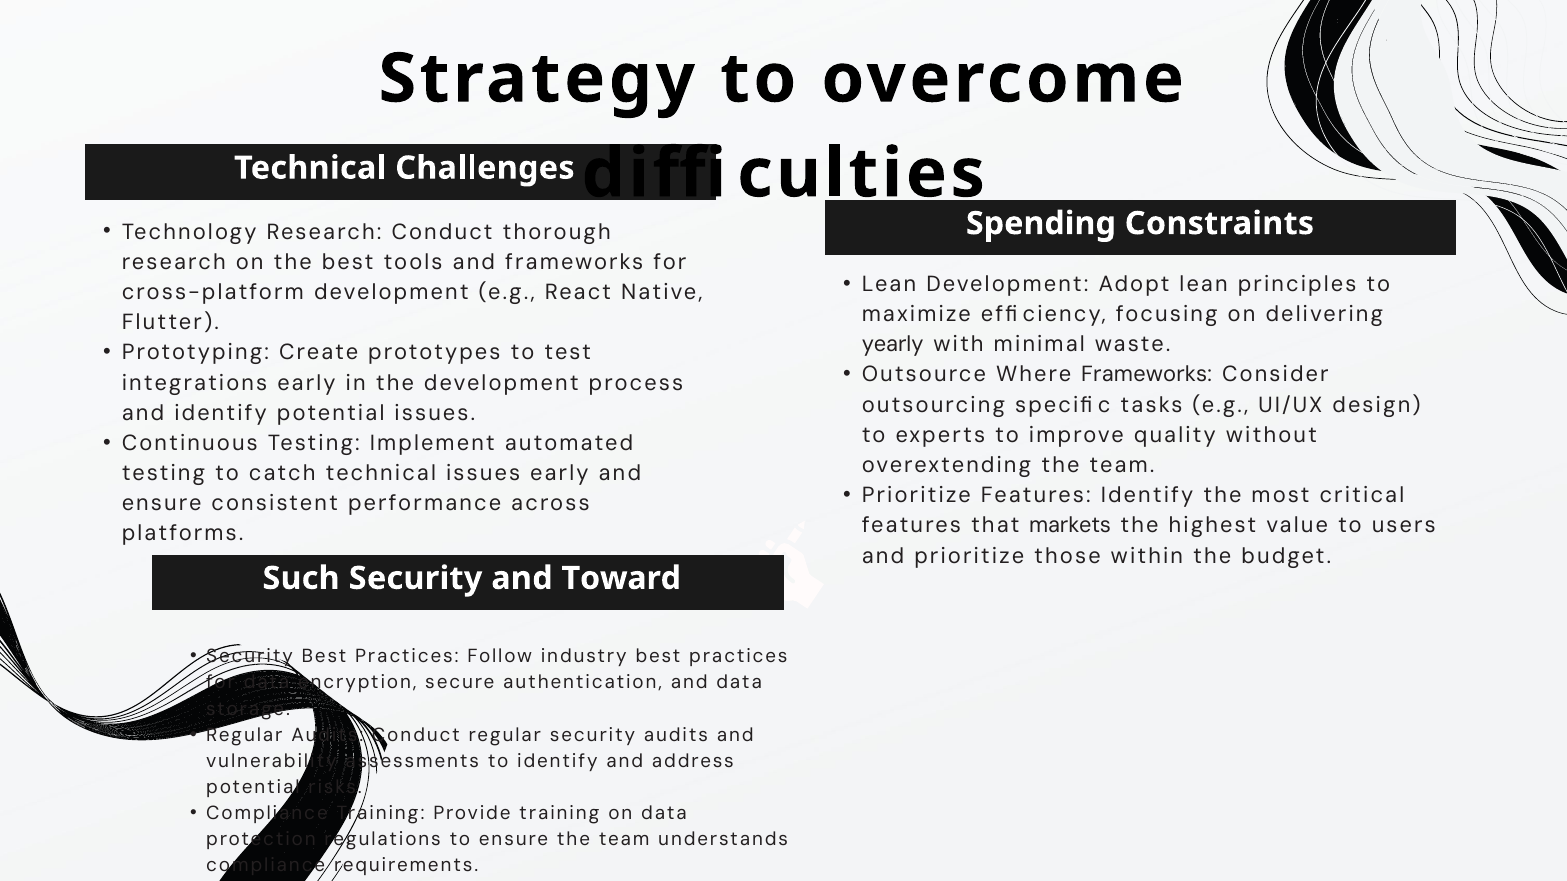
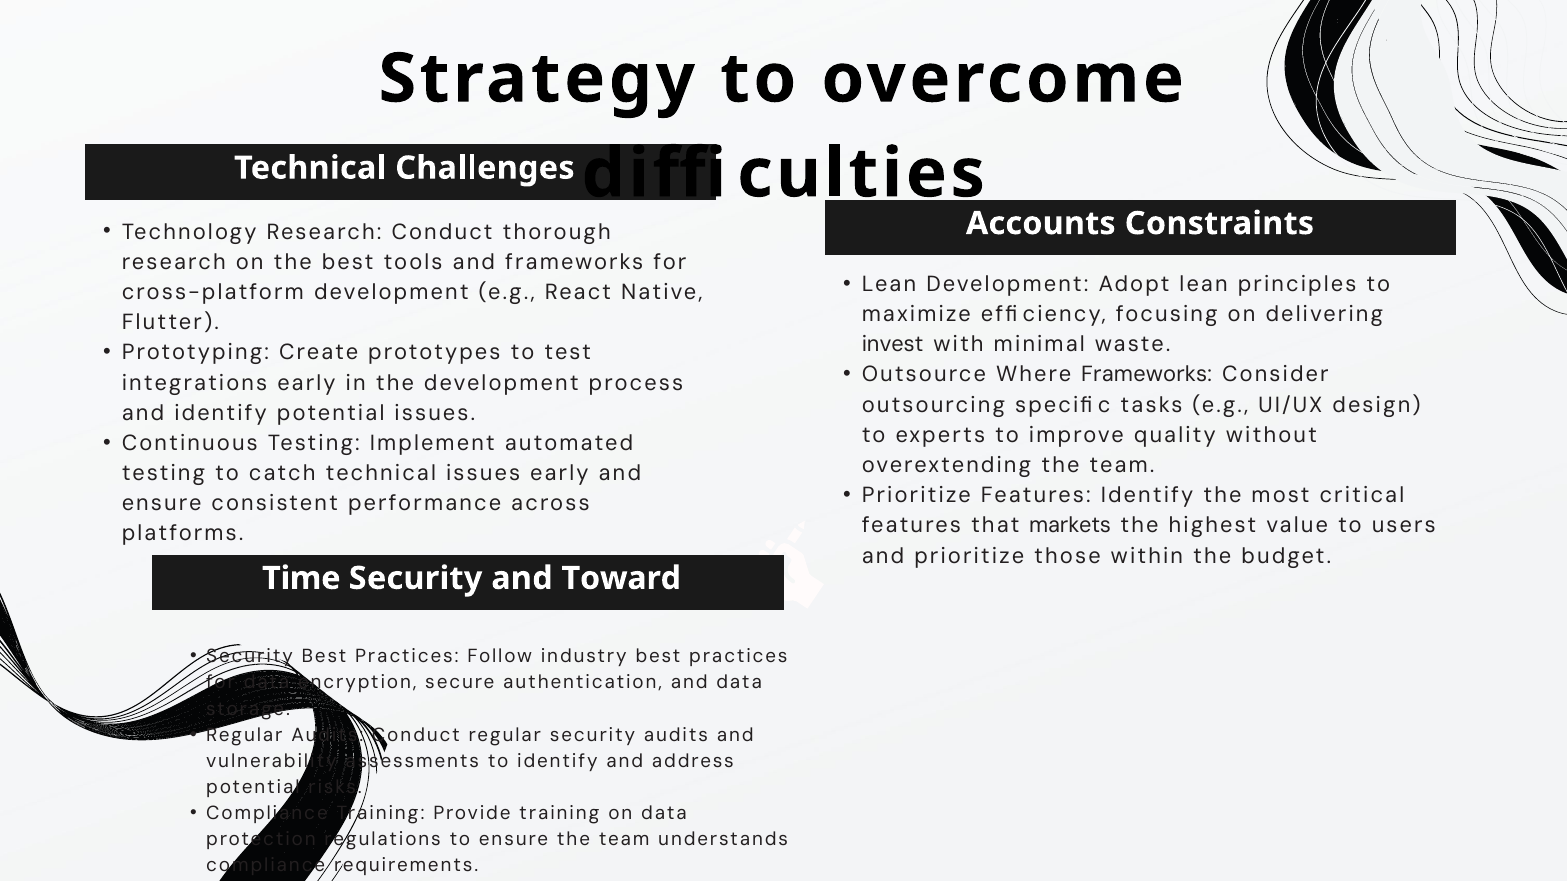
Spending: Spending -> Accounts (1041, 224)
yearly: yearly -> invest (893, 345)
Such: Such -> Time (301, 579)
